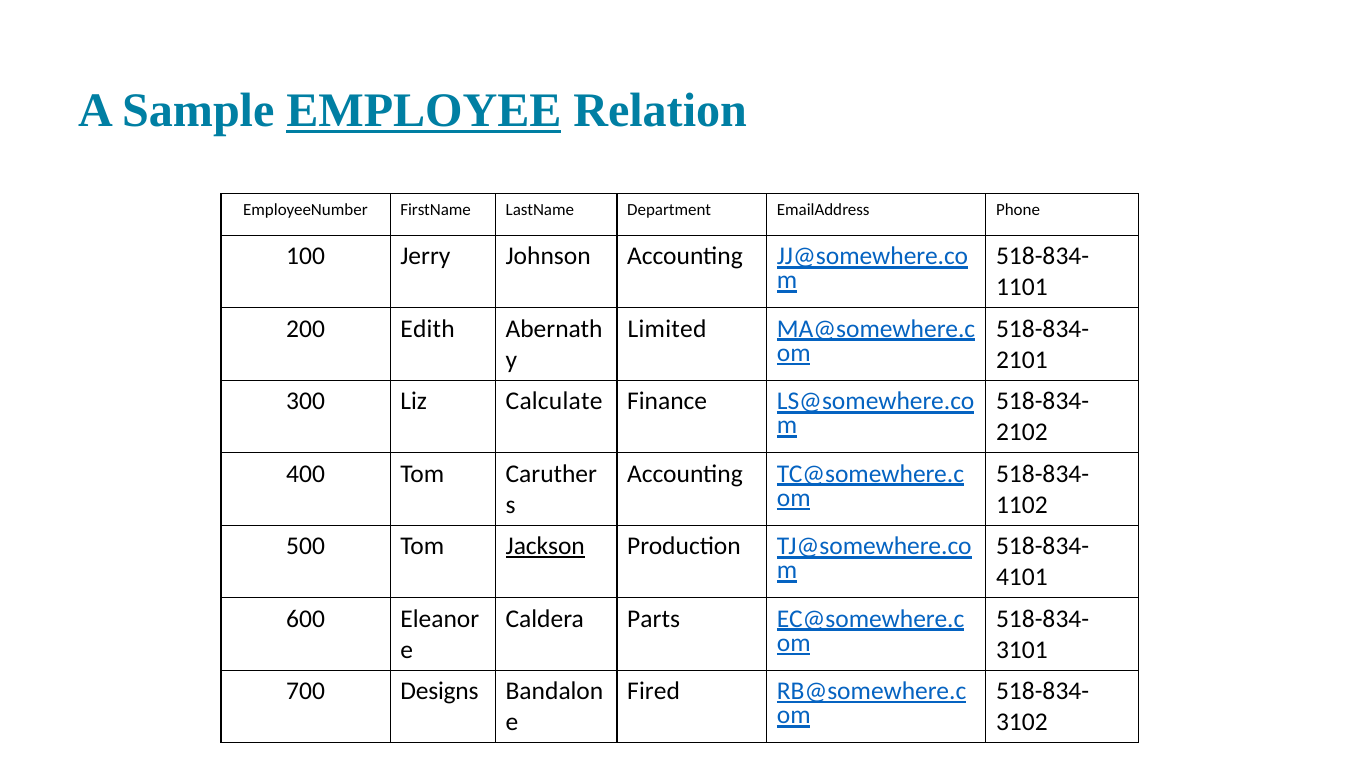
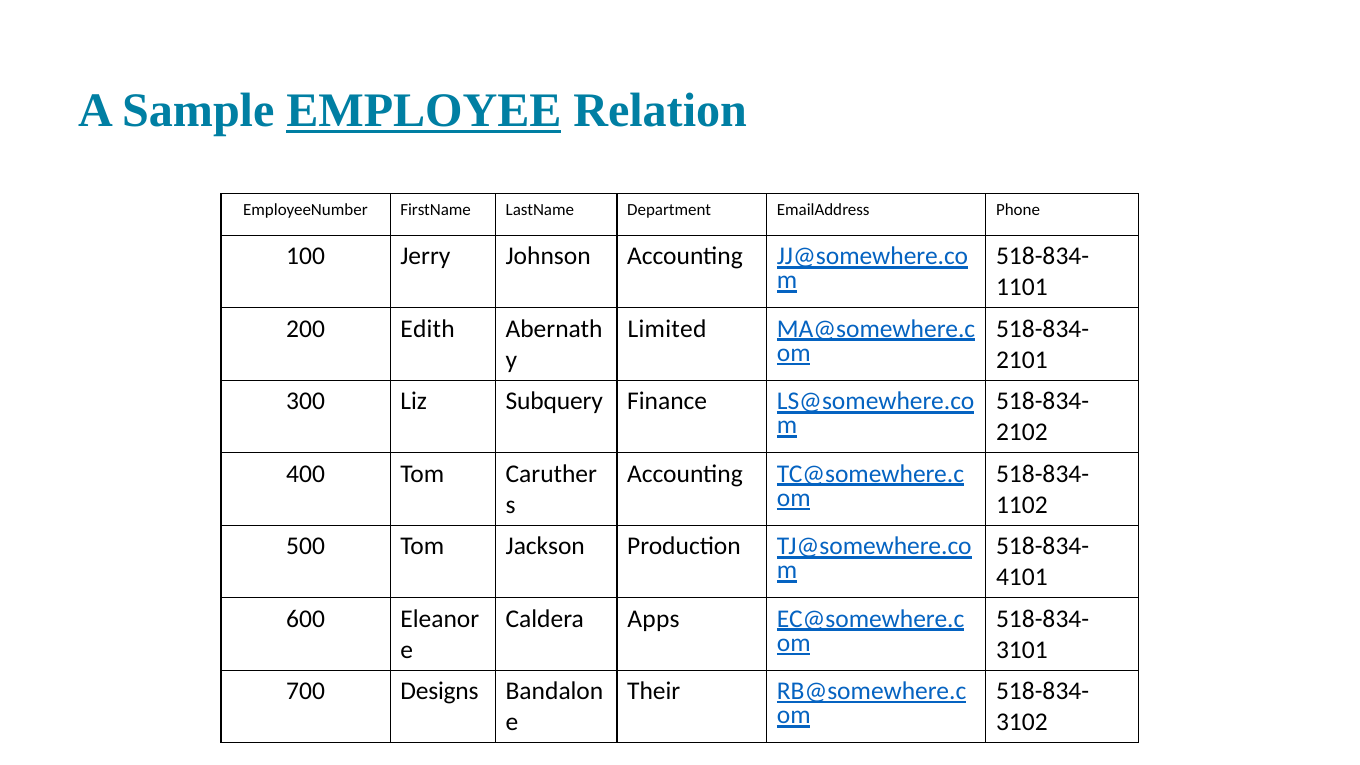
Calculate: Calculate -> Subquery (554, 401)
Jackson underline: present -> none (545, 546)
Parts: Parts -> Apps (654, 619)
Fired: Fired -> Their (654, 691)
